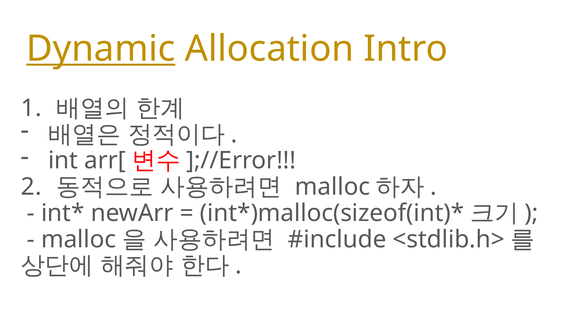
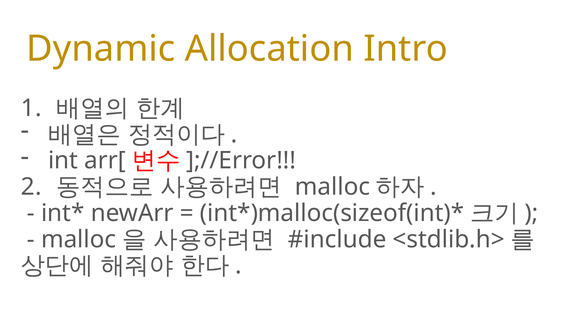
Dynamic underline: present -> none (101, 49)
